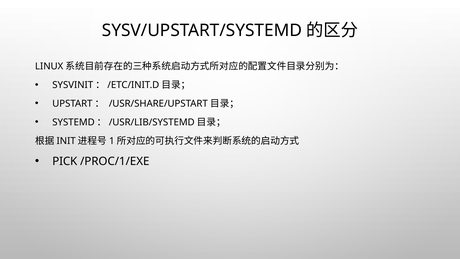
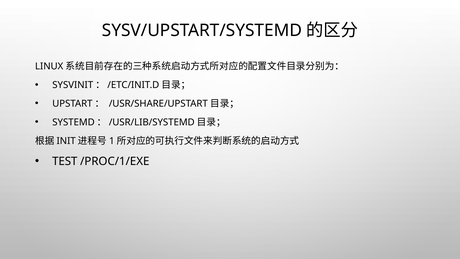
PICK: PICK -> TEST (65, 161)
